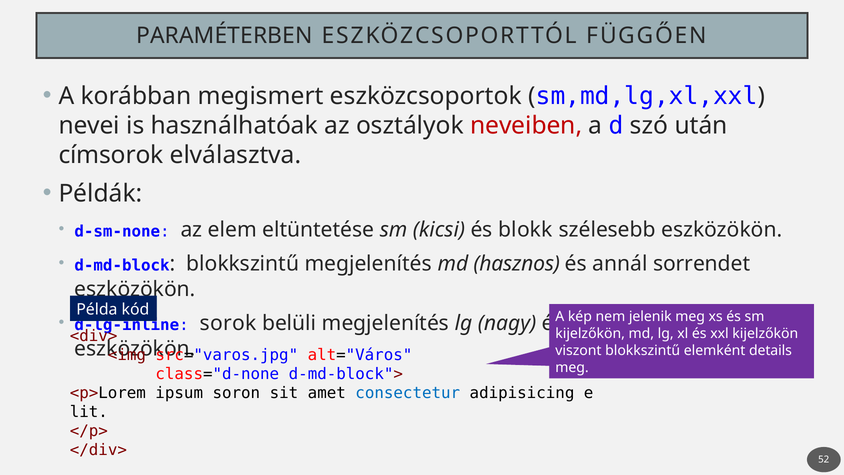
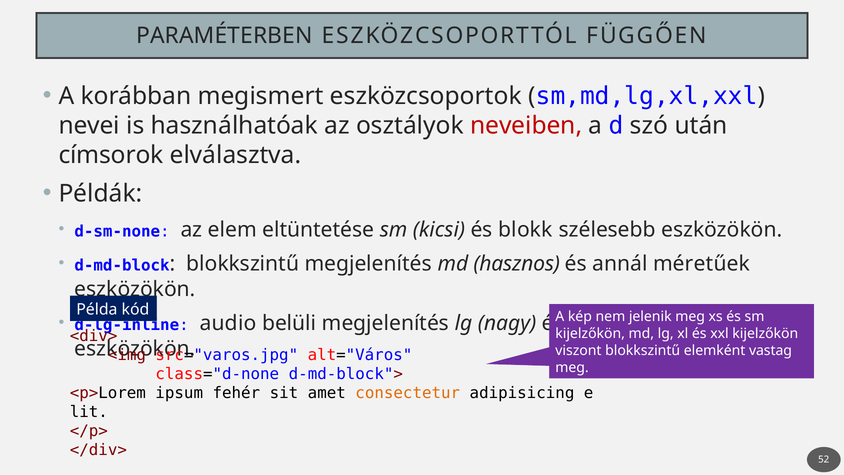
sorrendet: sorrendet -> méretűek (702, 264)
sorok: sorok -> audio (228, 323)
details: details -> vastag (770, 350)
soron: soron -> fehér (236, 393)
consectetur colour: blue -> orange (408, 393)
